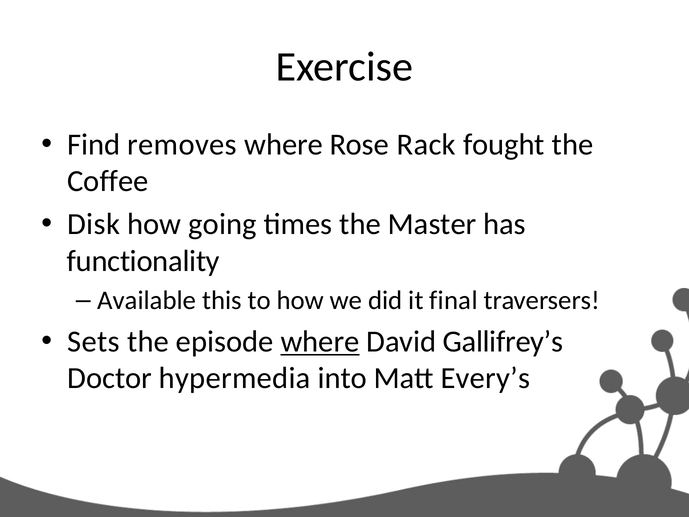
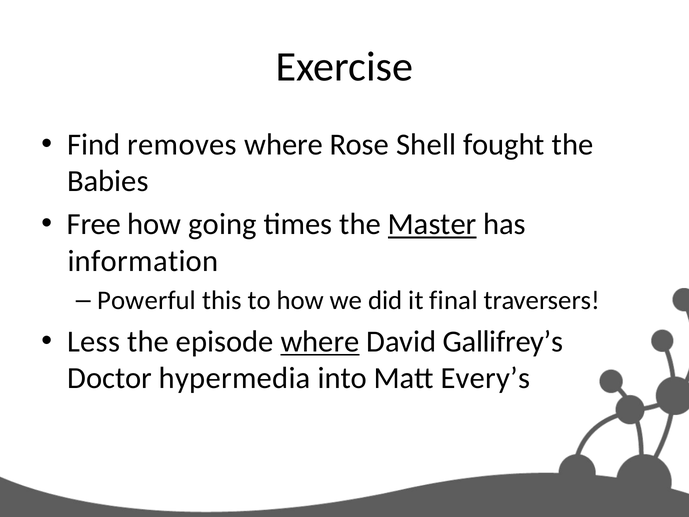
Rack: Rack -> Shell (426, 145)
Coffee: Coffee -> Babies (108, 181)
Disk: Disk -> Free (94, 224)
Master underline: none -> present (432, 224)
functionality: functionality -> information (143, 261)
Available: Available -> Powerful (147, 301)
Sets: Sets -> Less (94, 341)
